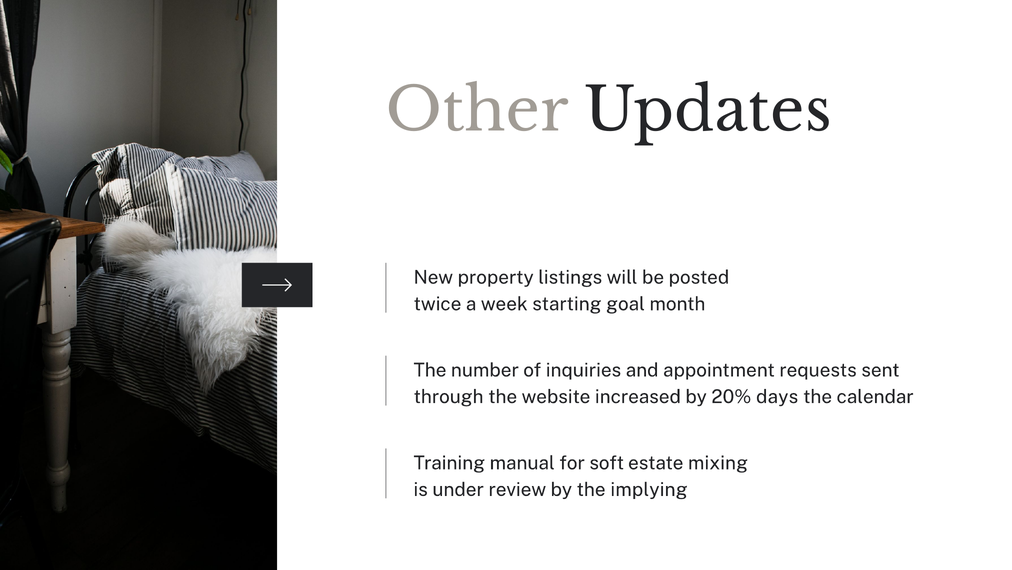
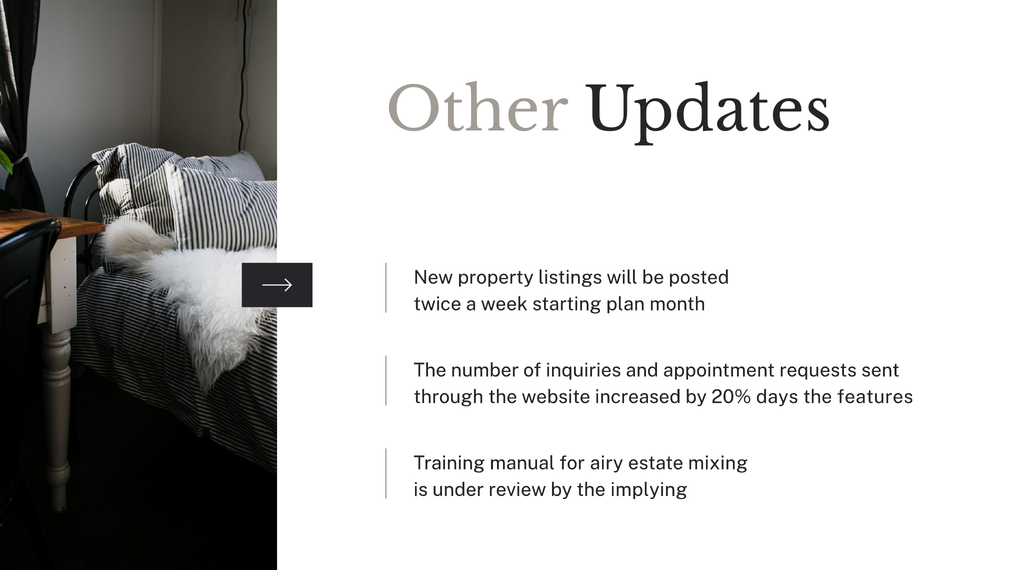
goal: goal -> plan (625, 304)
calendar: calendar -> features (875, 396)
soft: soft -> airy (607, 462)
